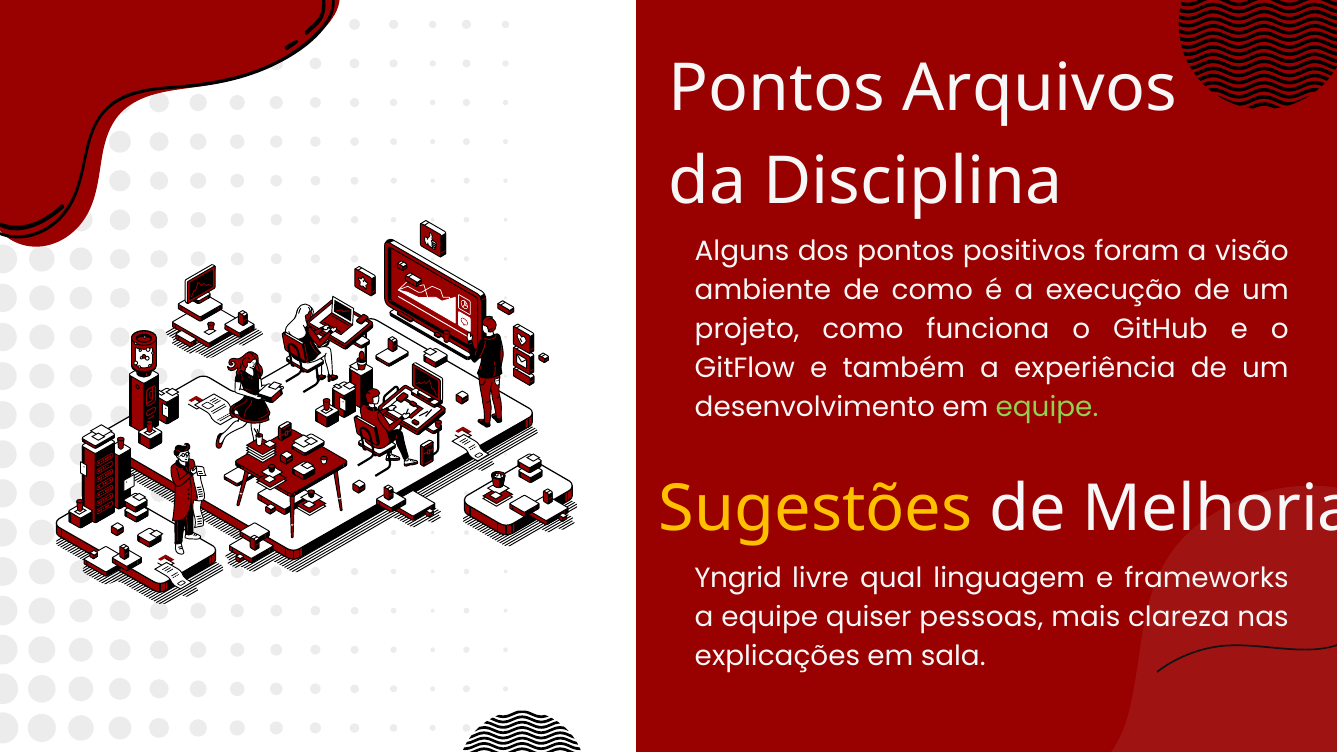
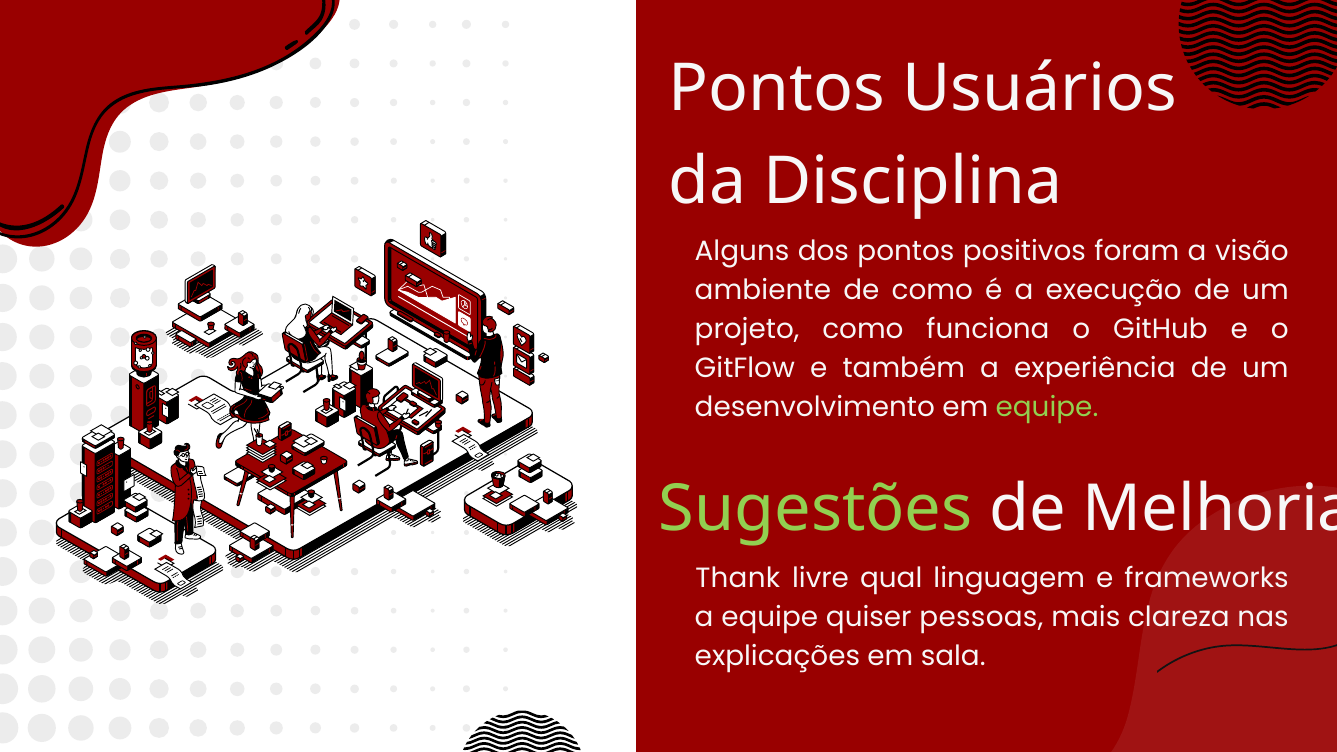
Arquivos: Arquivos -> Usuários (1040, 89)
Sugestões colour: yellow -> light green (816, 509)
Yngrid: Yngrid -> Thank (738, 578)
